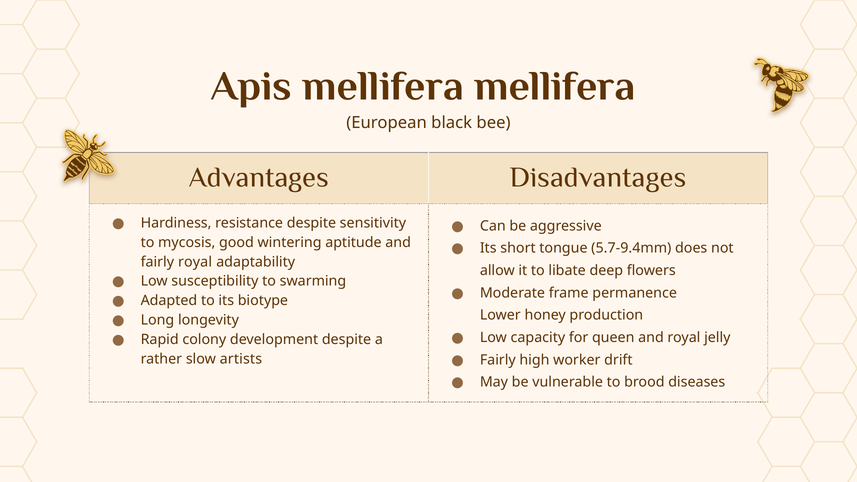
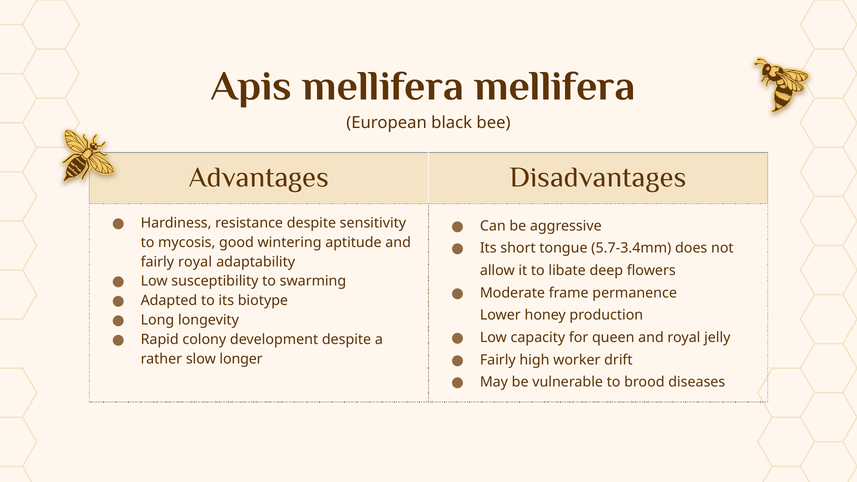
5.7-9.4mm: 5.7-9.4mm -> 5.7-3.4mm (631, 248)
artists: artists -> longer (241, 359)
